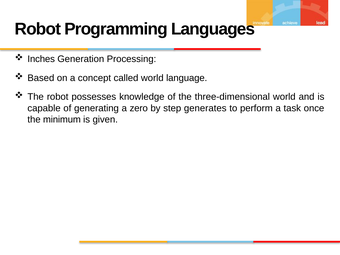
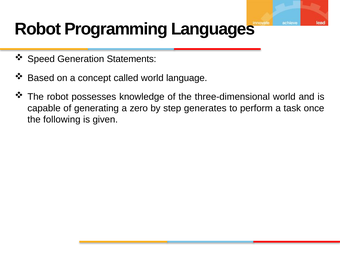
Inches: Inches -> Speed (41, 59)
Processing: Processing -> Statements (132, 59)
minimum: minimum -> following (62, 119)
